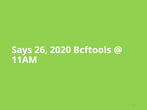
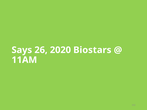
Bcftools: Bcftools -> Biostars (92, 50)
